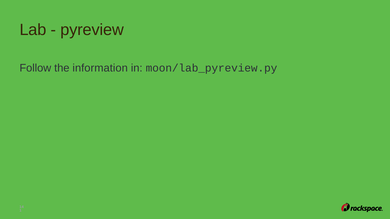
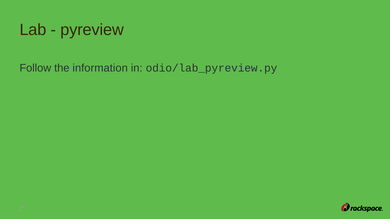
moon/lab_pyreview.py: moon/lab_pyreview.py -> odio/lab_pyreview.py (212, 68)
